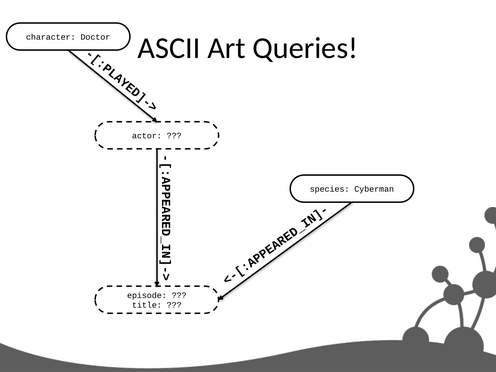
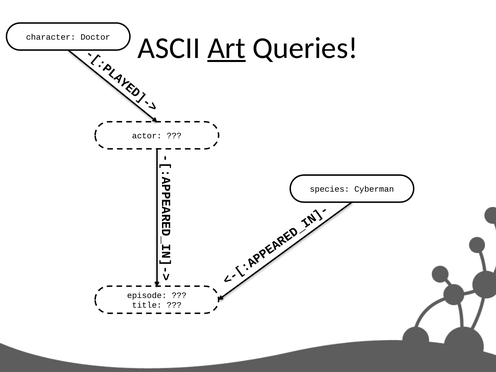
Art underline: none -> present (226, 48)
